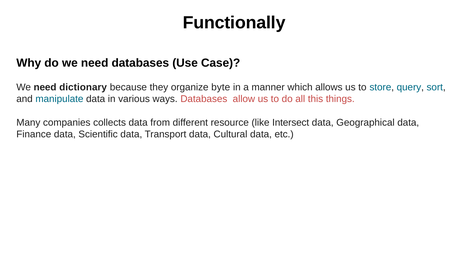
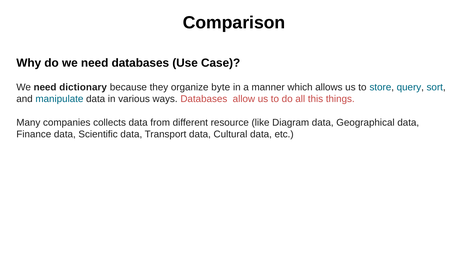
Functionally: Functionally -> Comparison (234, 23)
Intersect: Intersect -> Diagram (291, 123)
